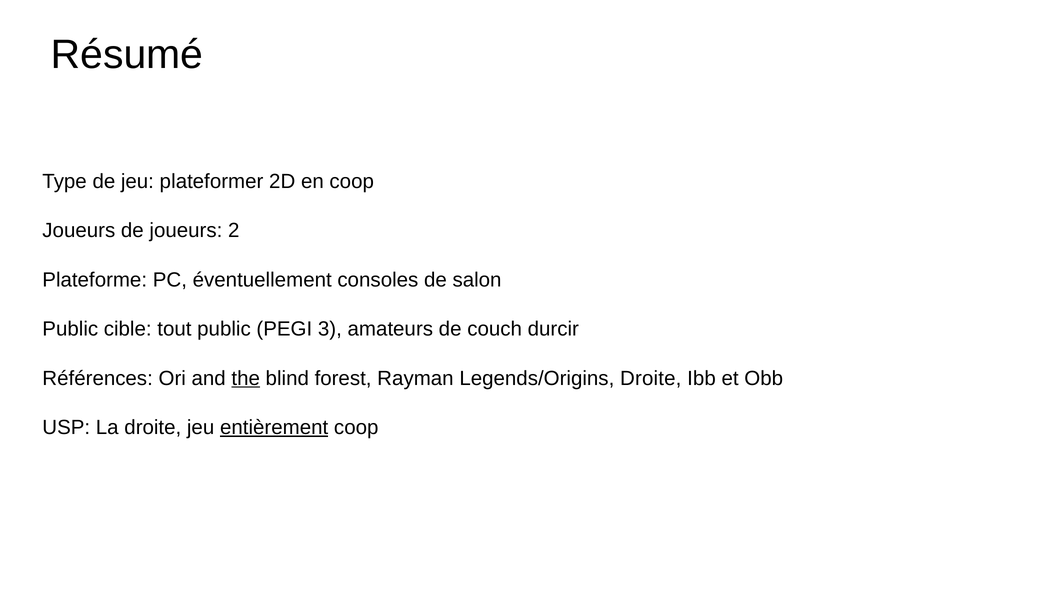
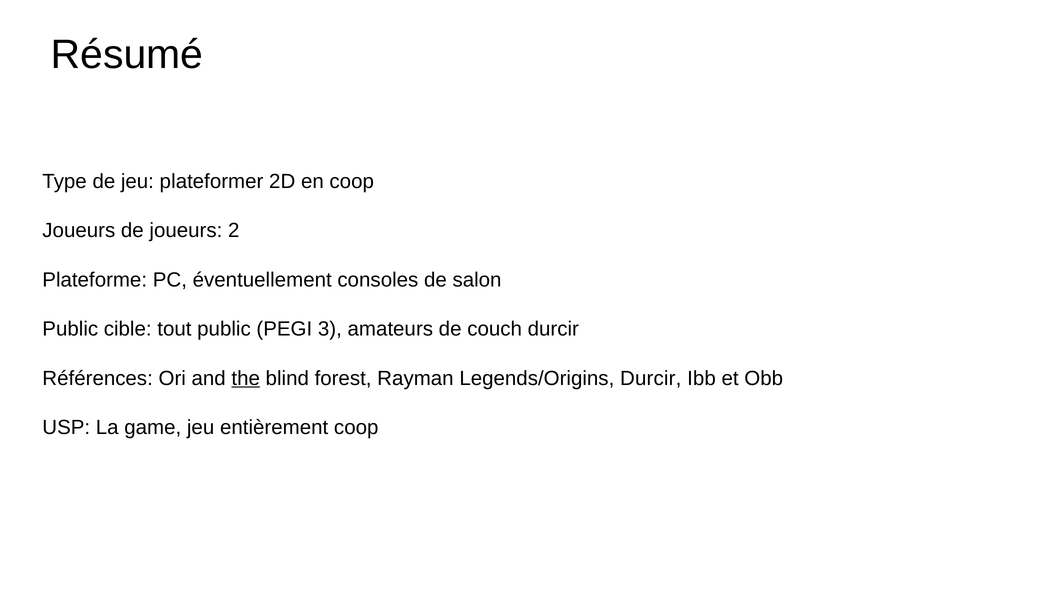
Legends/Origins Droite: Droite -> Durcir (651, 378)
La droite: droite -> game (153, 427)
entièrement underline: present -> none (274, 427)
